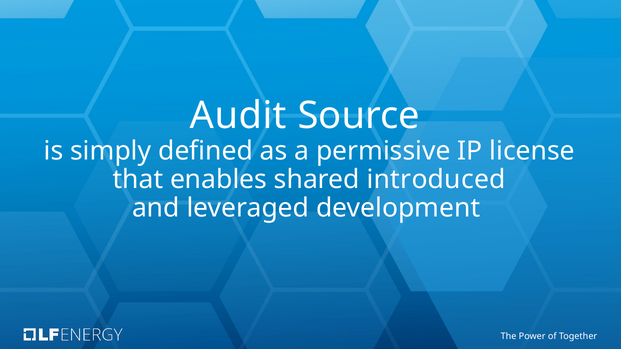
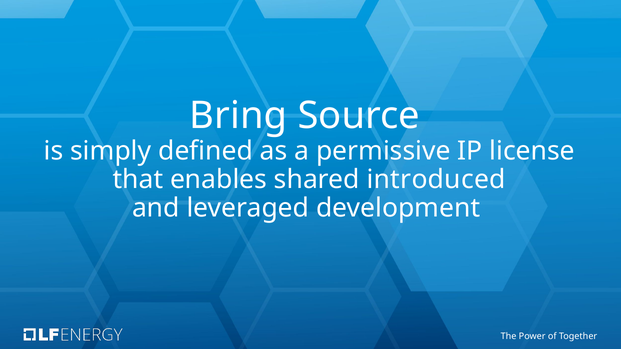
Audit: Audit -> Bring (238, 116)
